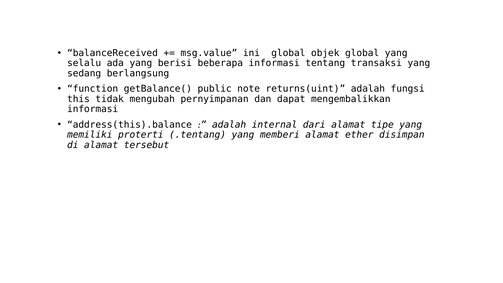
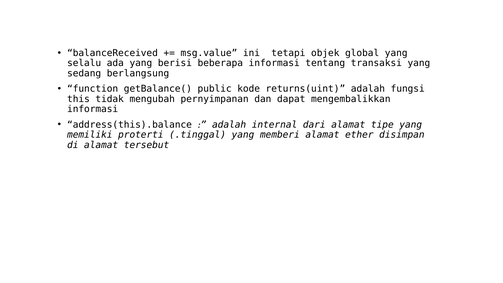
ini global: global -> tetapi (288, 53)
note: note -> kode (249, 89)
.tentang: .tentang -> .tinggal (198, 135)
